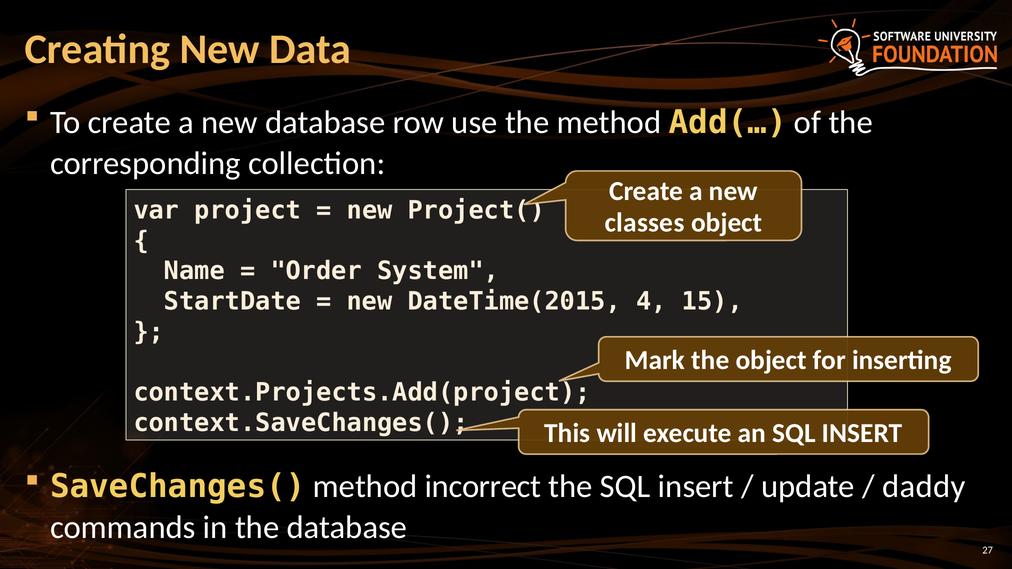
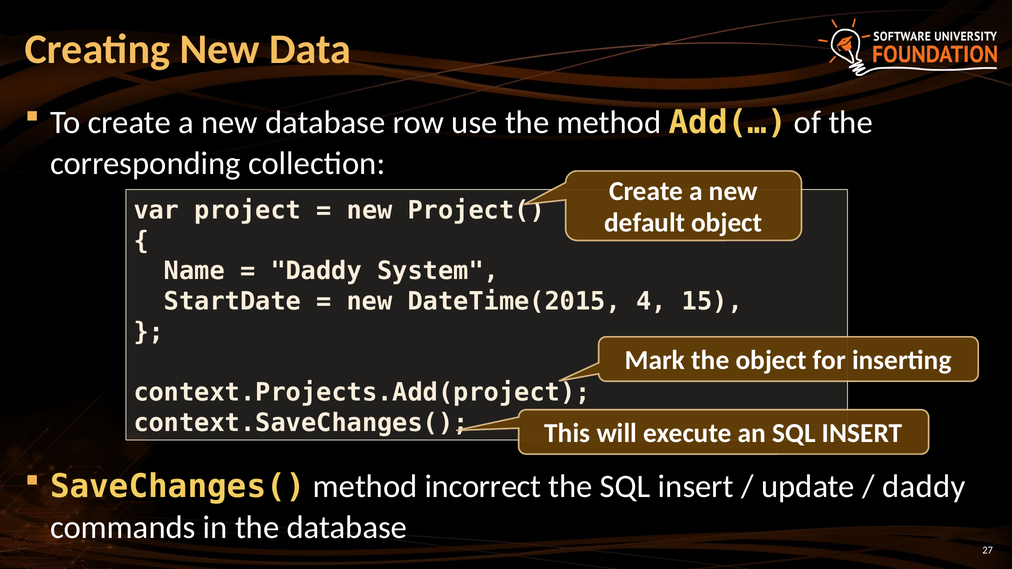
classes: classes -> default (645, 223)
Order: Order -> Daddy (316, 271)
